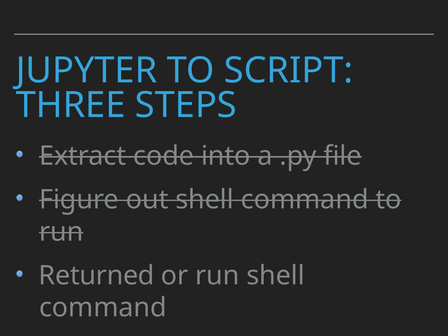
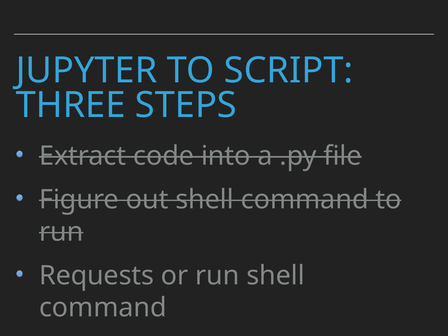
Returned: Returned -> Requests (97, 276)
